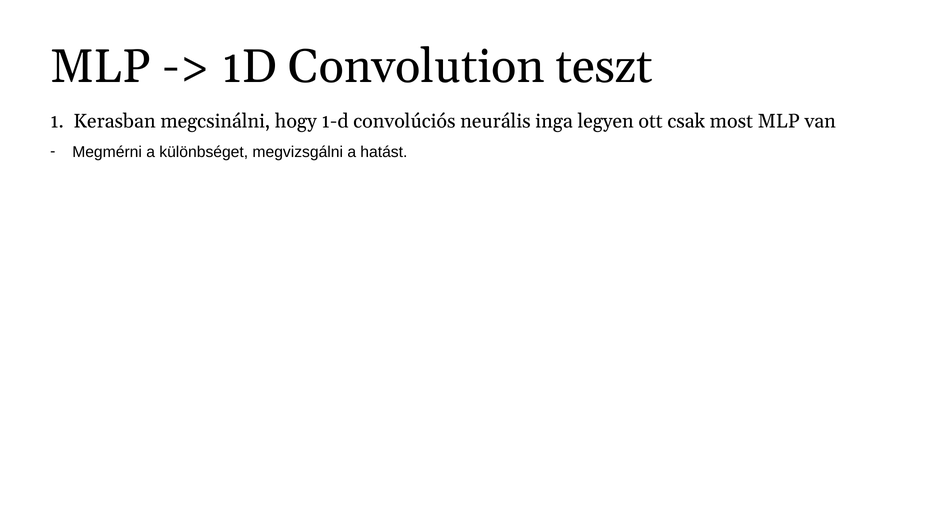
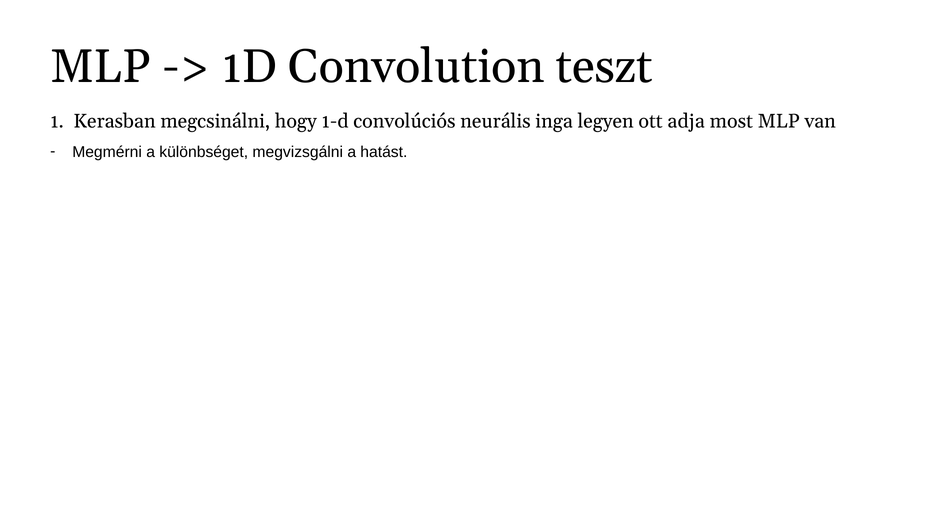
csak: csak -> adja (686, 122)
